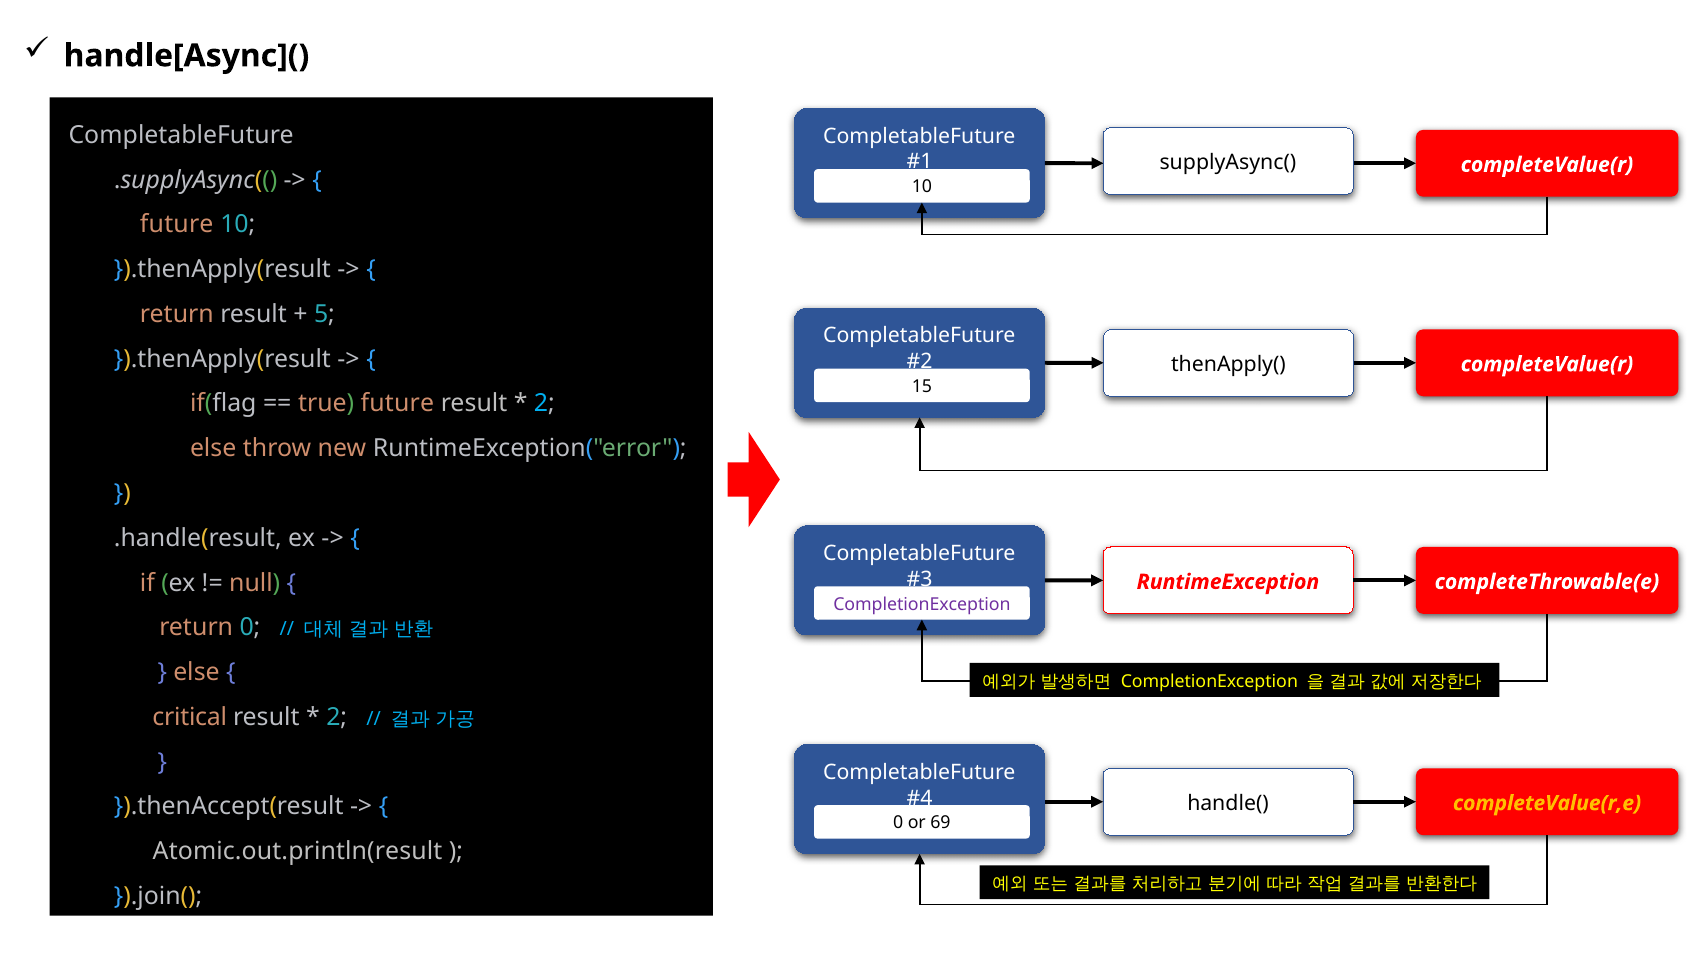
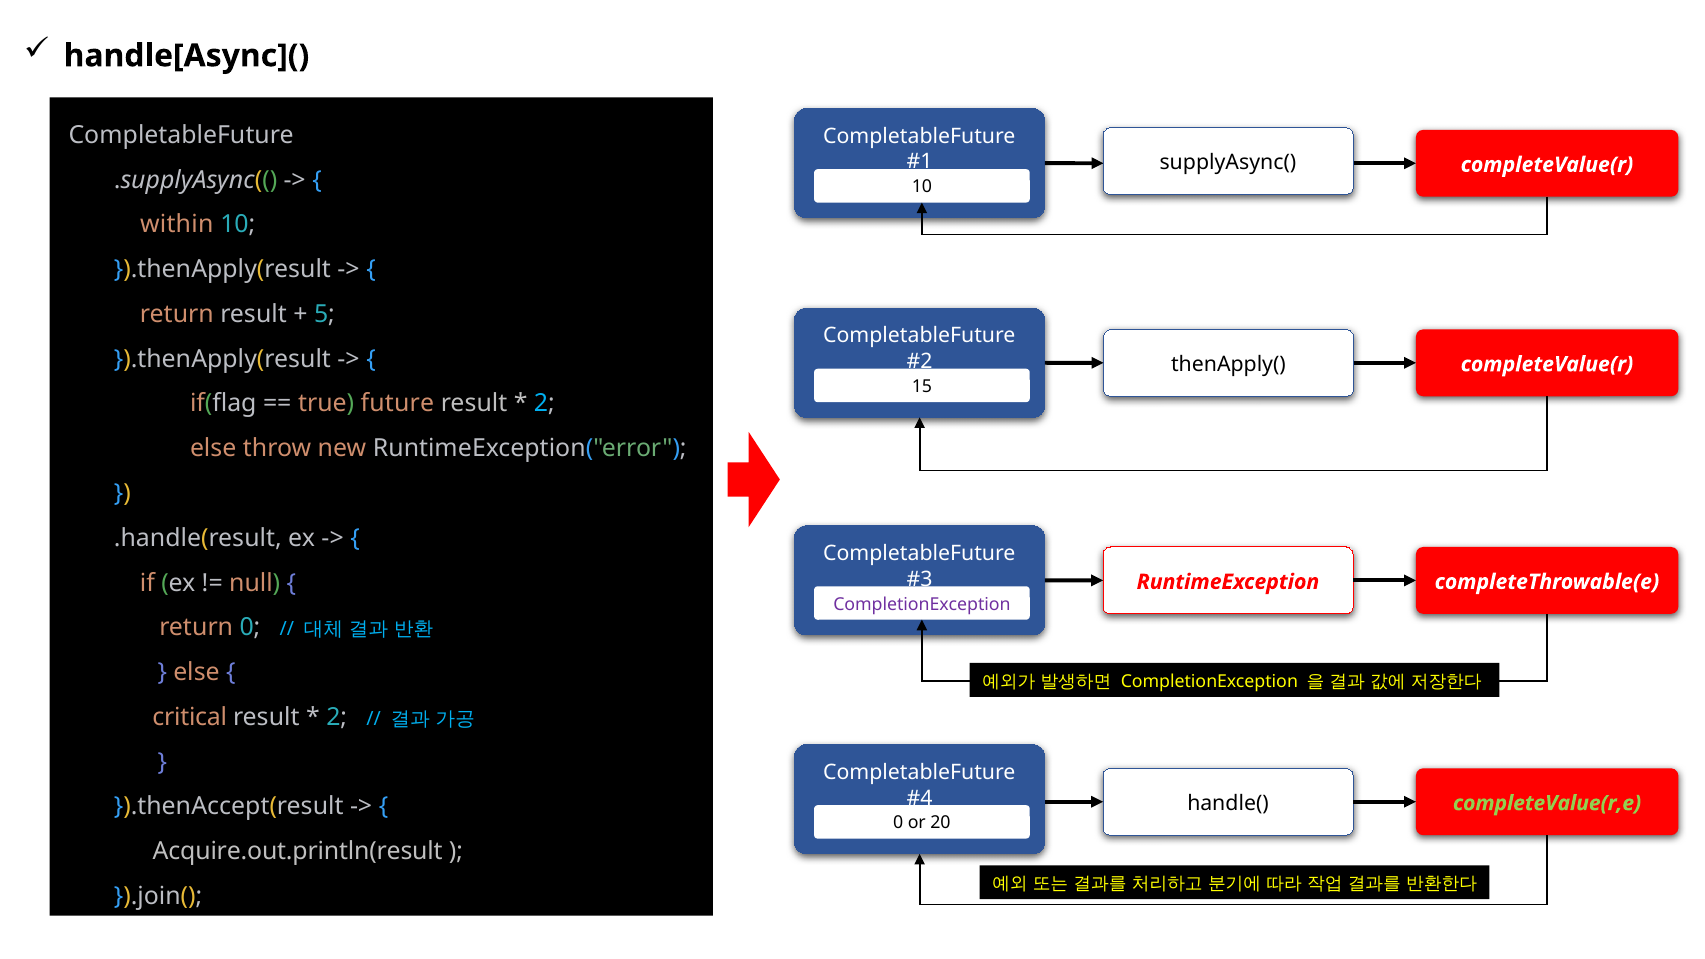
future: future -> within (177, 225)
completeValue(r,e colour: yellow -> light green (1547, 803)
69: 69 -> 20 (941, 823)
Atomic.out.println(result: Atomic.out.println(result -> Acquire.out.println(result (298, 851)
